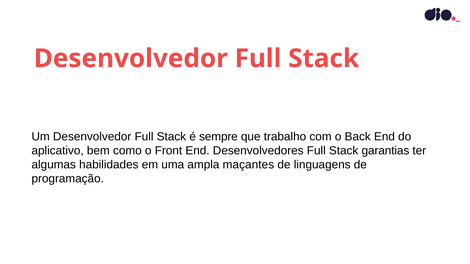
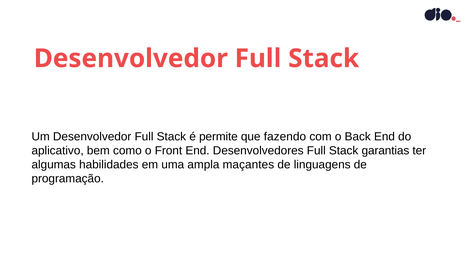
sempre: sempre -> permite (218, 137)
trabalho: trabalho -> fazendo (285, 137)
